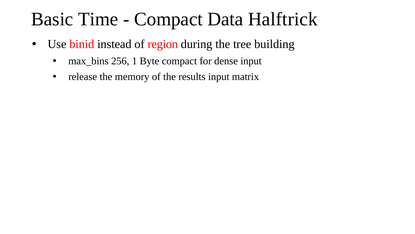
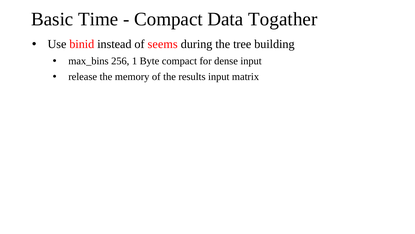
Halftrick: Halftrick -> Togather (283, 19)
region: region -> seems (163, 44)
